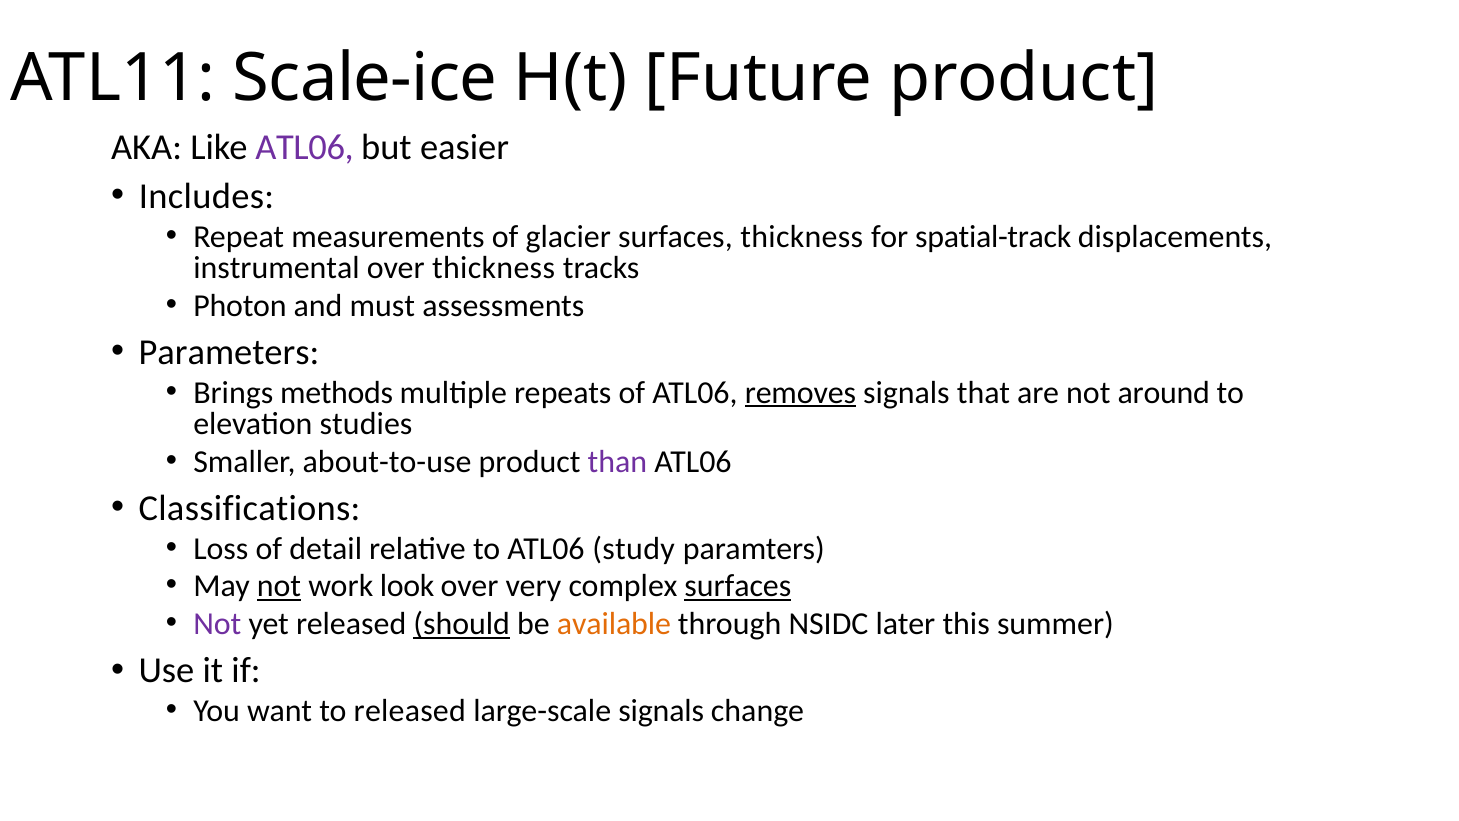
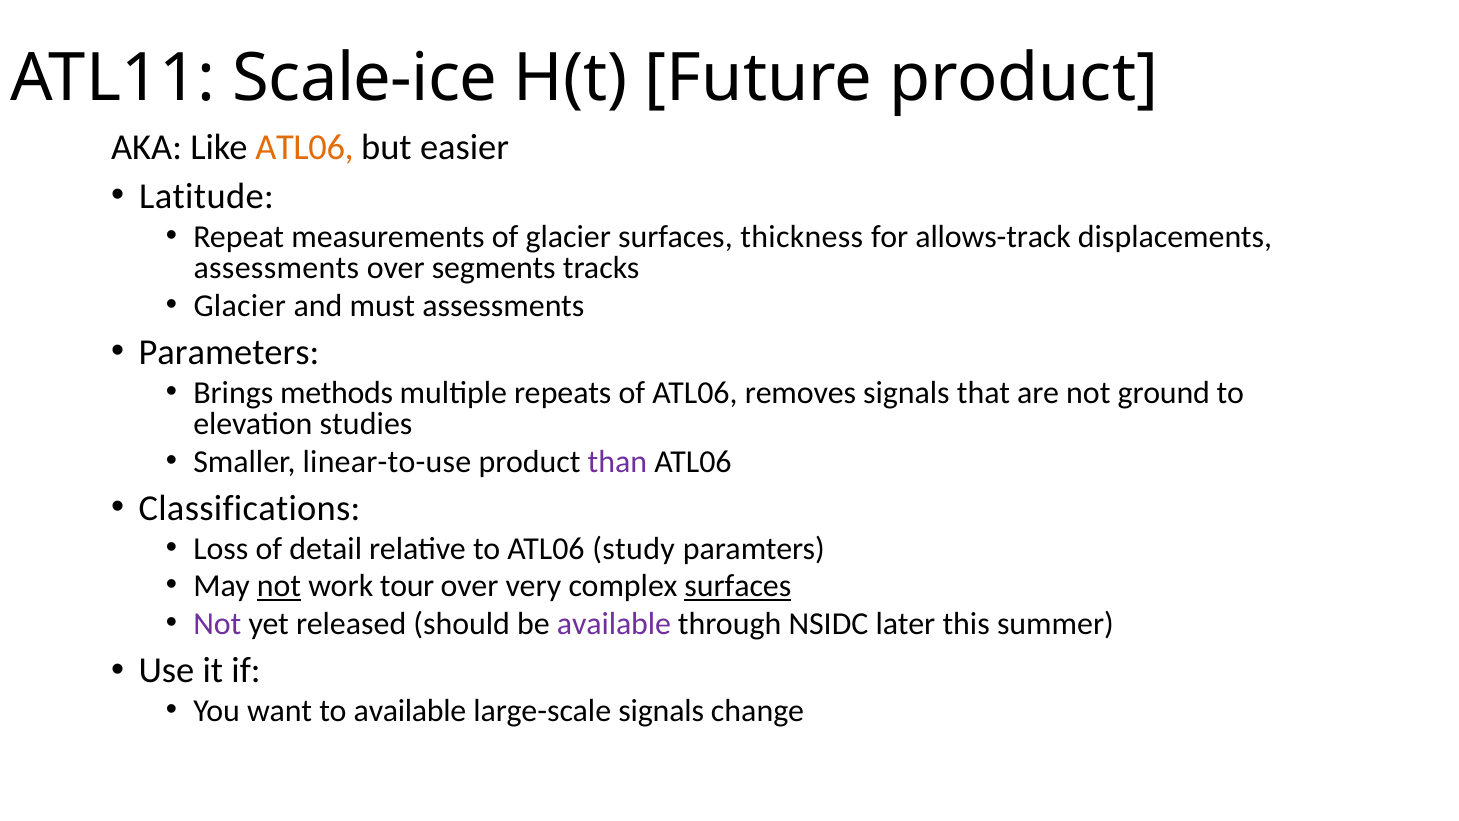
ATL06 colour: purple -> orange (305, 147)
Includes: Includes -> Latitude (206, 197)
spatial-track: spatial-track -> allows-track (993, 237)
instrumental: instrumental -> assessments (276, 268)
over thickness: thickness -> segments (494, 268)
Photon: Photon -> Glacier (240, 306)
removes underline: present -> none (800, 393)
around: around -> ground (1164, 393)
about-to-use: about-to-use -> linear-to-use (387, 461)
look: look -> tour (407, 586)
should underline: present -> none (462, 624)
available colour: orange -> purple (614, 624)
to released: released -> available (410, 711)
